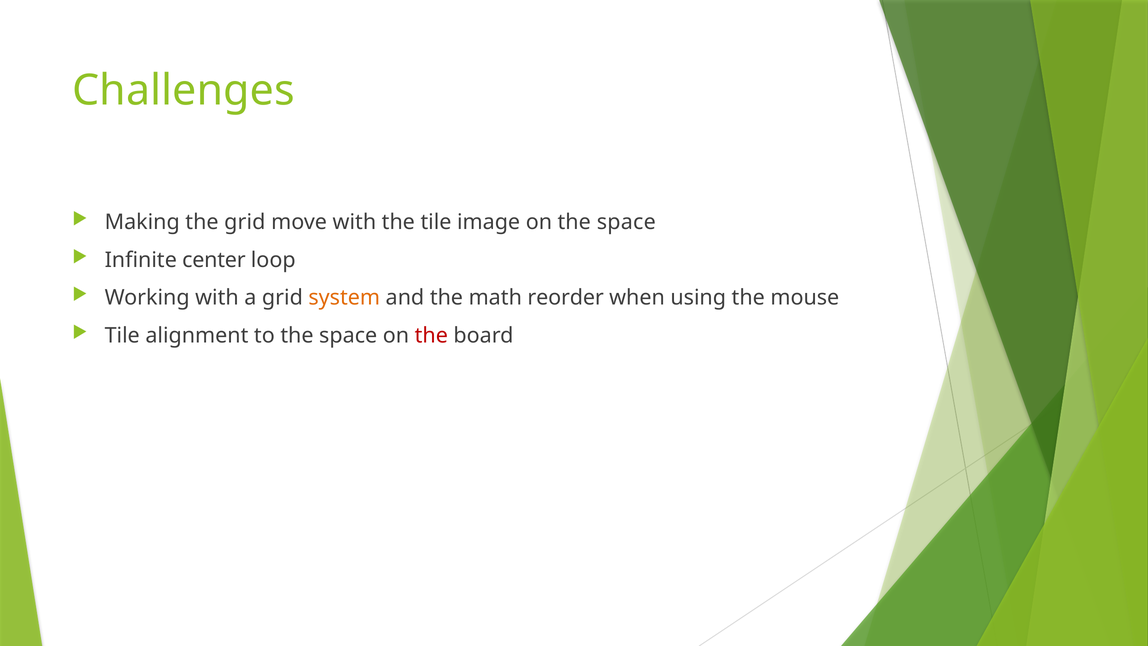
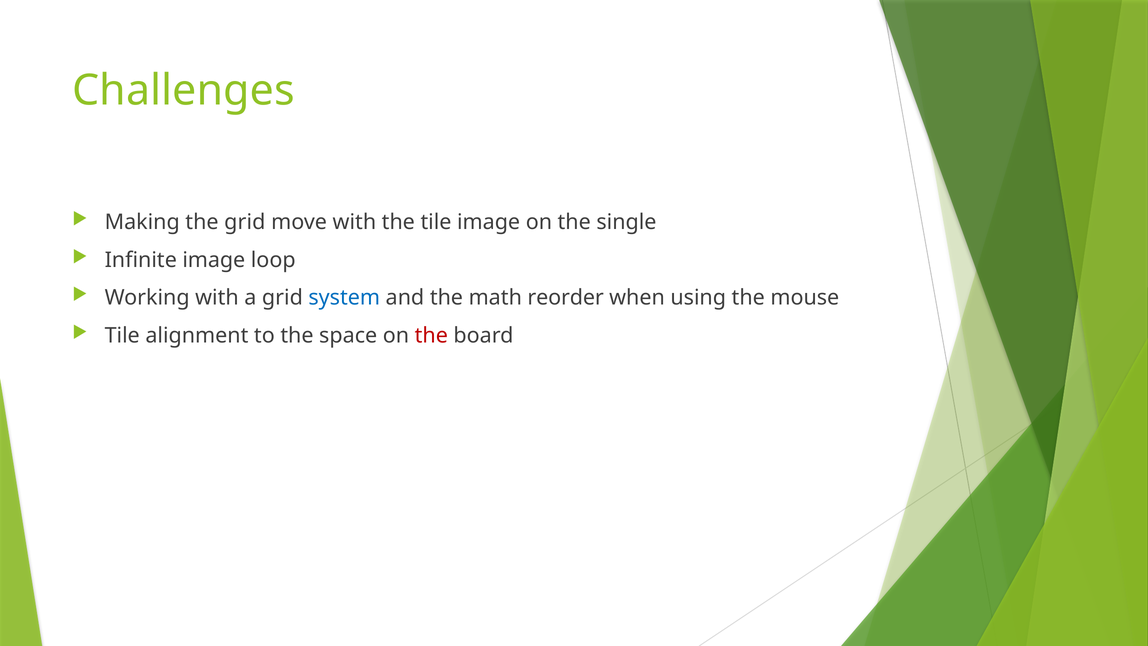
on the space: space -> single (626, 222)
Infinite center: center -> image (214, 260)
system colour: orange -> blue (344, 298)
